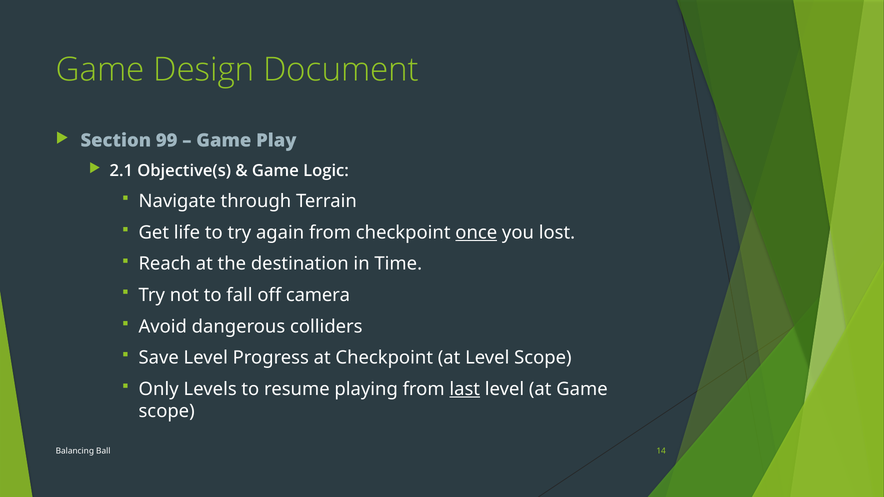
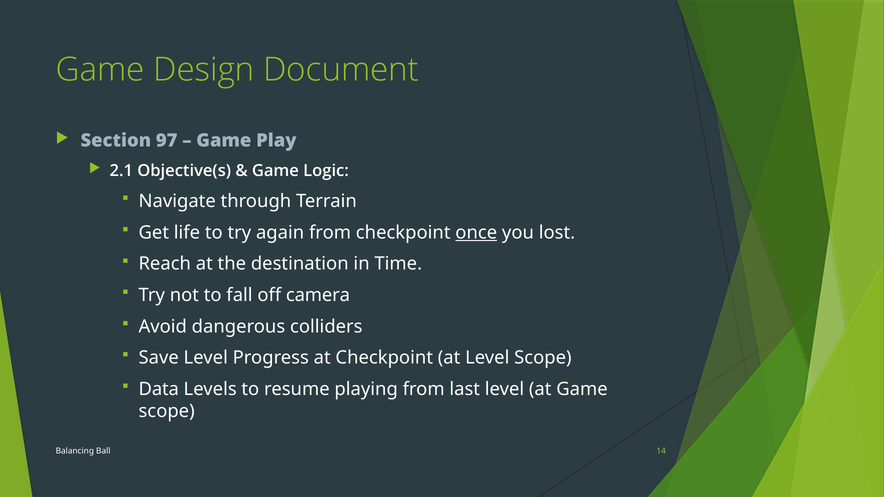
99: 99 -> 97 (167, 141)
Only: Only -> Data (159, 389)
last underline: present -> none (465, 389)
